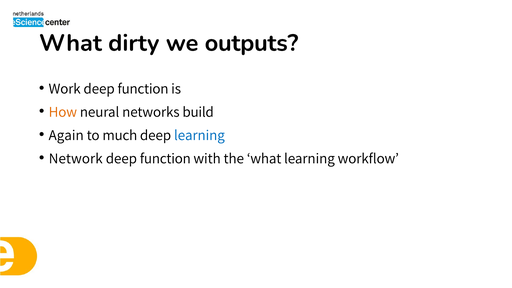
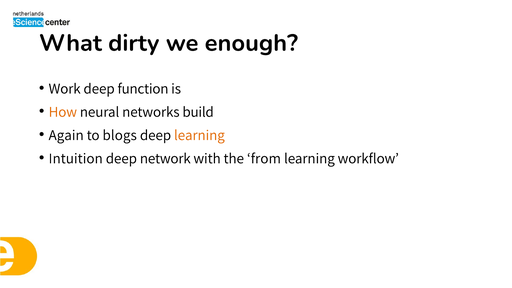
outputs: outputs -> enough (251, 43)
much: much -> blogs (120, 135)
learning colour: blue -> orange (199, 135)
Network: Network -> Intuition (76, 158)
function: function -> network (165, 158)
the what: what -> from (264, 158)
